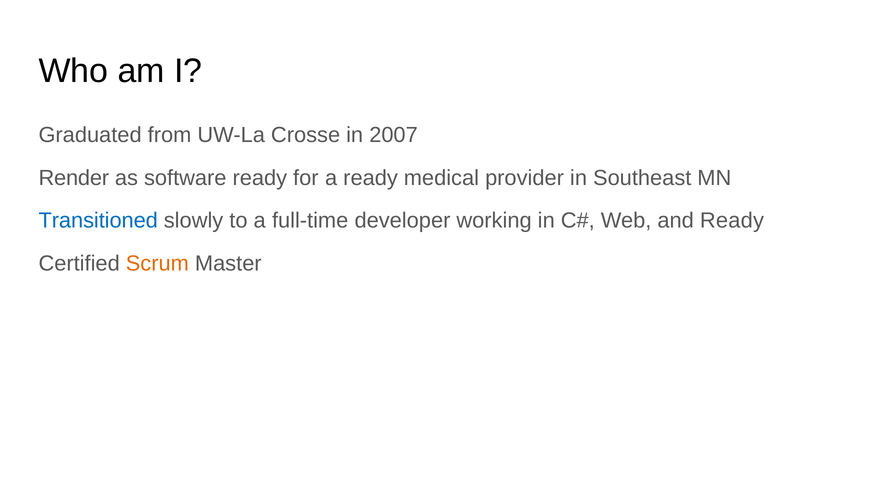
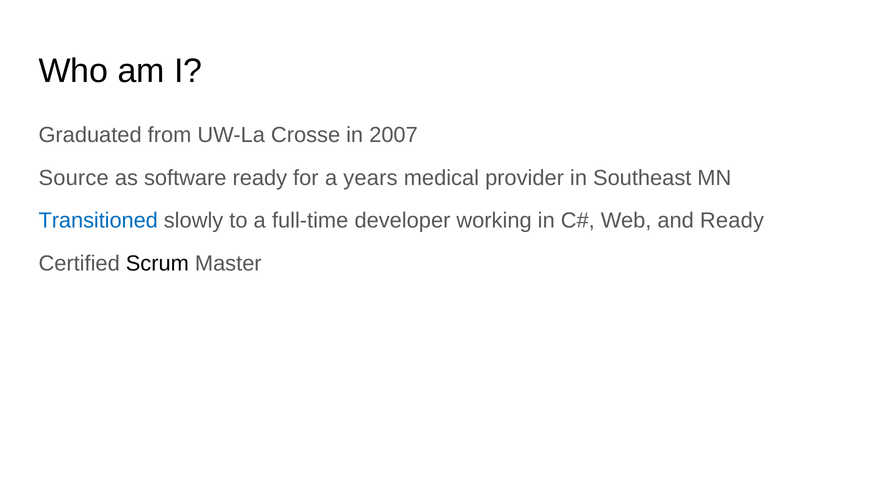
Render: Render -> Source (74, 178)
a ready: ready -> years (370, 178)
Scrum colour: orange -> black (157, 263)
